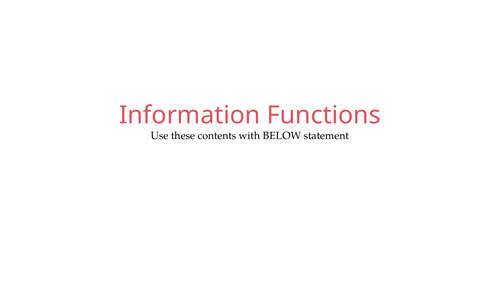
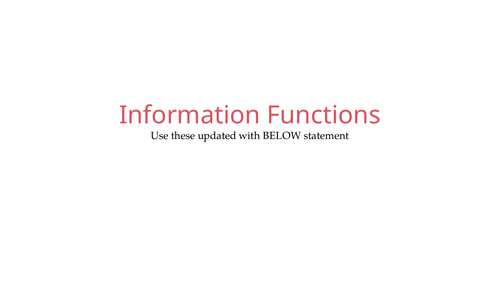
contents: contents -> updated (217, 136)
